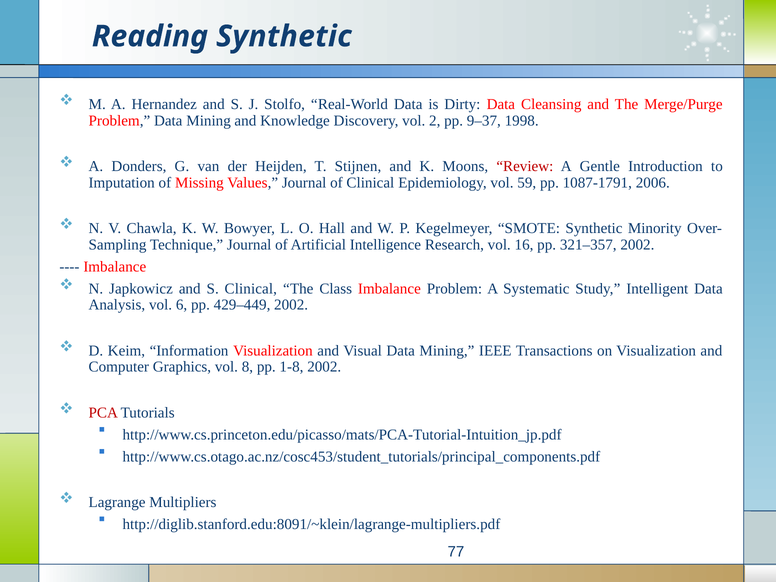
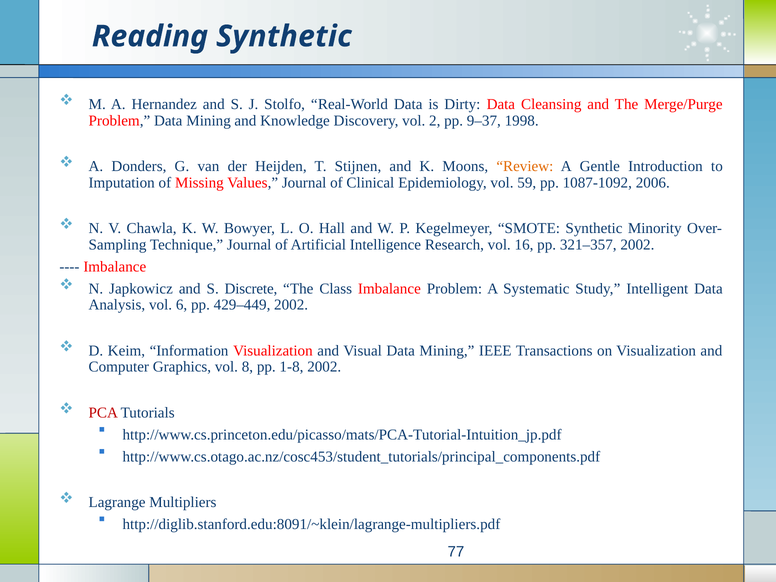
Review colour: red -> orange (525, 167)
1087-1791: 1087-1791 -> 1087-1092 (597, 183)
S Clinical: Clinical -> Discrete (251, 289)
